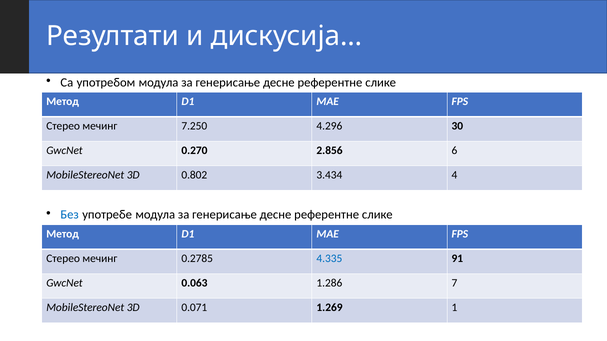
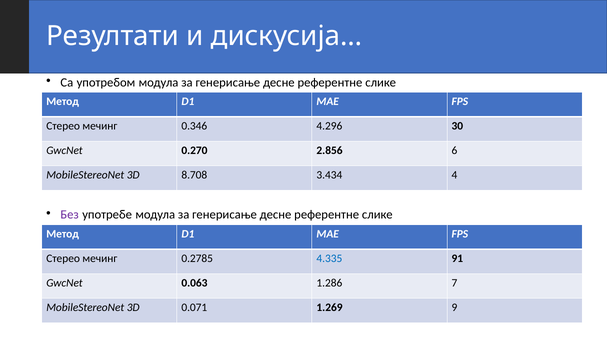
7.250: 7.250 -> 0.346 (194, 126)
0.802: 0.802 -> 8.708 (194, 175)
Без colour: blue -> purple (70, 215)
1: 1 -> 9 (454, 308)
